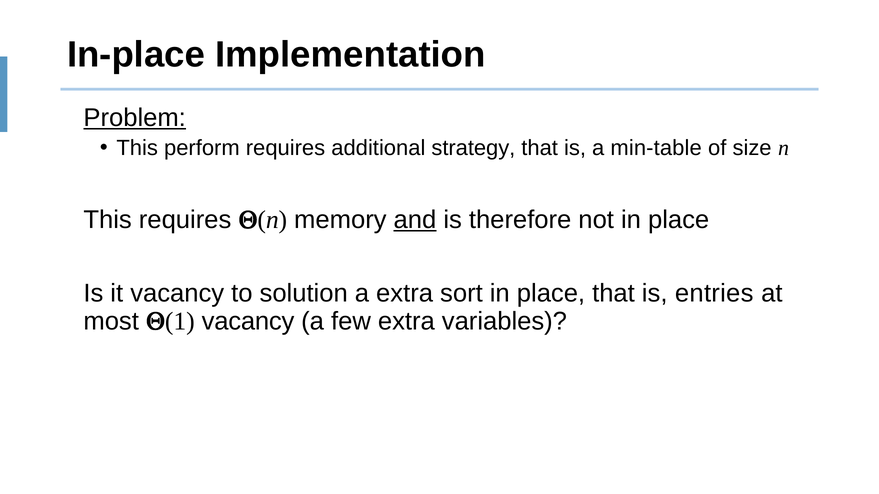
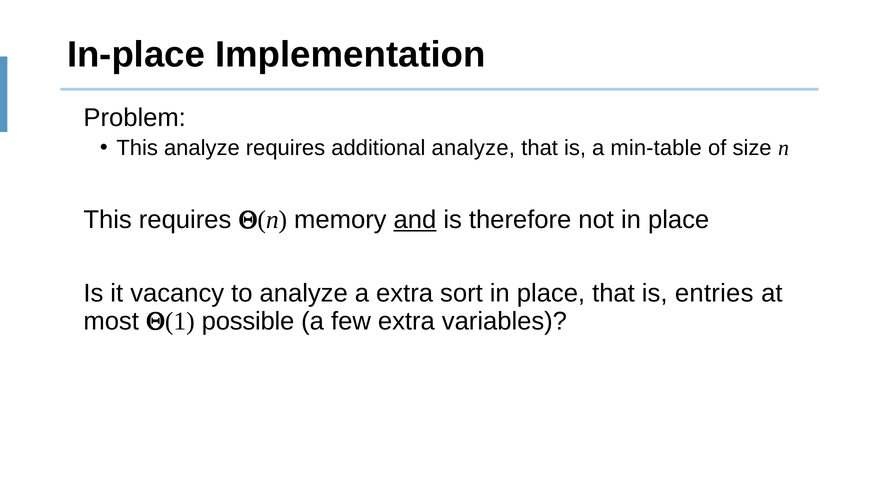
Problem underline: present -> none (135, 118)
This perform: perform -> analyze (202, 148)
additional strategy: strategy -> analyze (473, 148)
to solution: solution -> analyze (304, 294)
vacancy: vacancy -> possible (248, 321)
